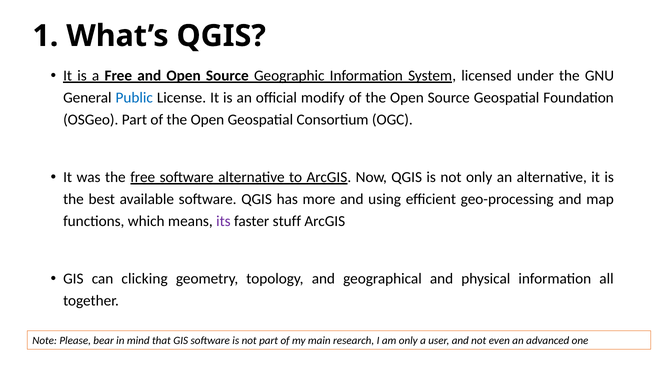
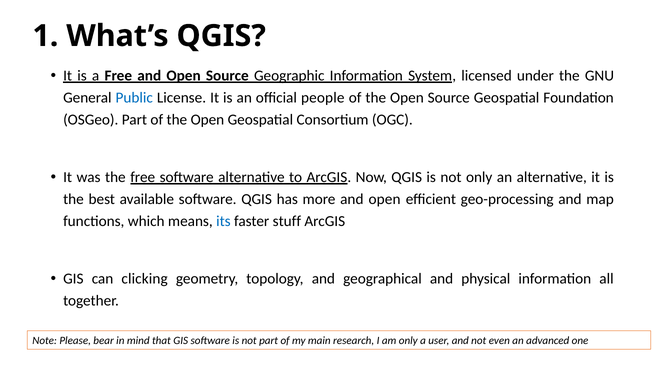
modify: modify -> people (323, 98)
more and using: using -> open (385, 199)
its colour: purple -> blue (223, 221)
